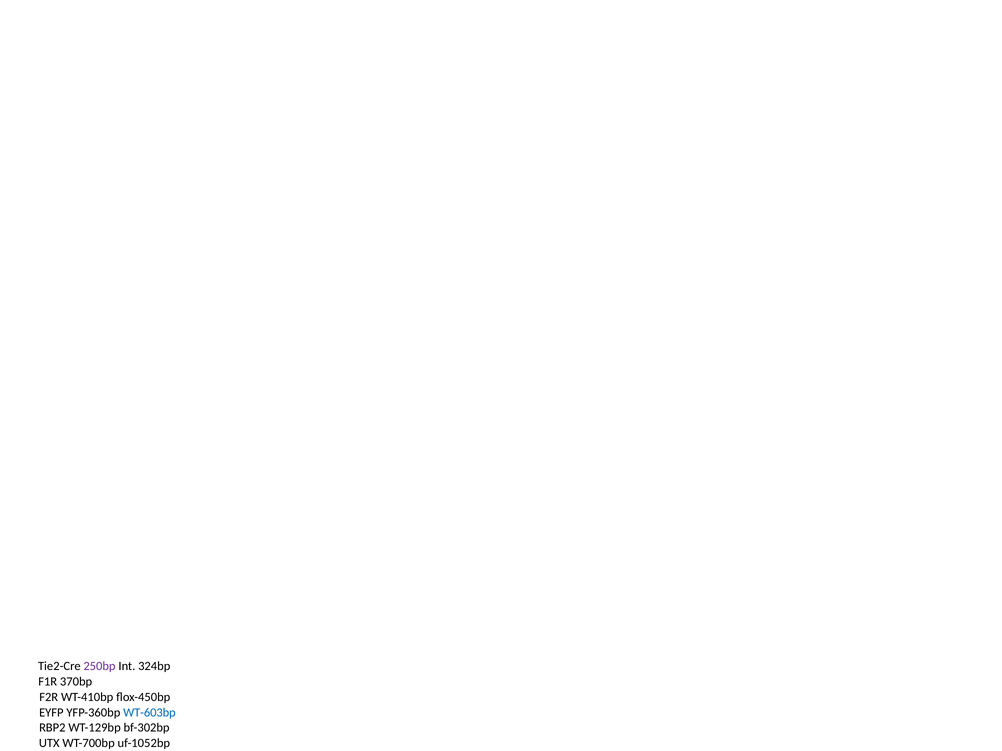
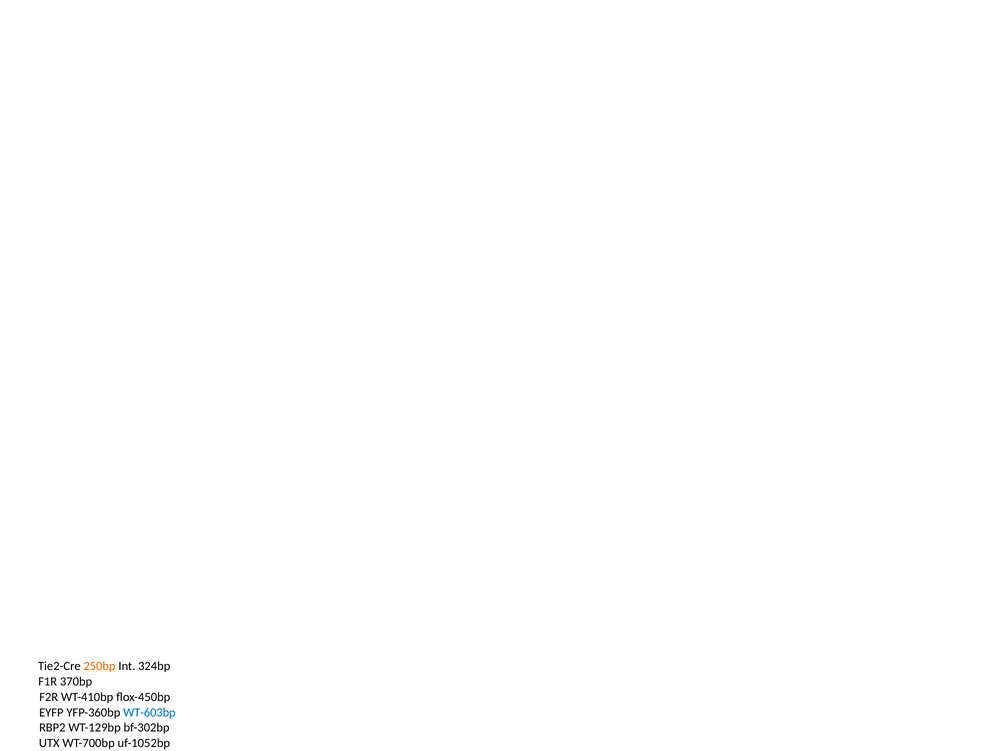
250bp colour: purple -> orange (99, 667)
